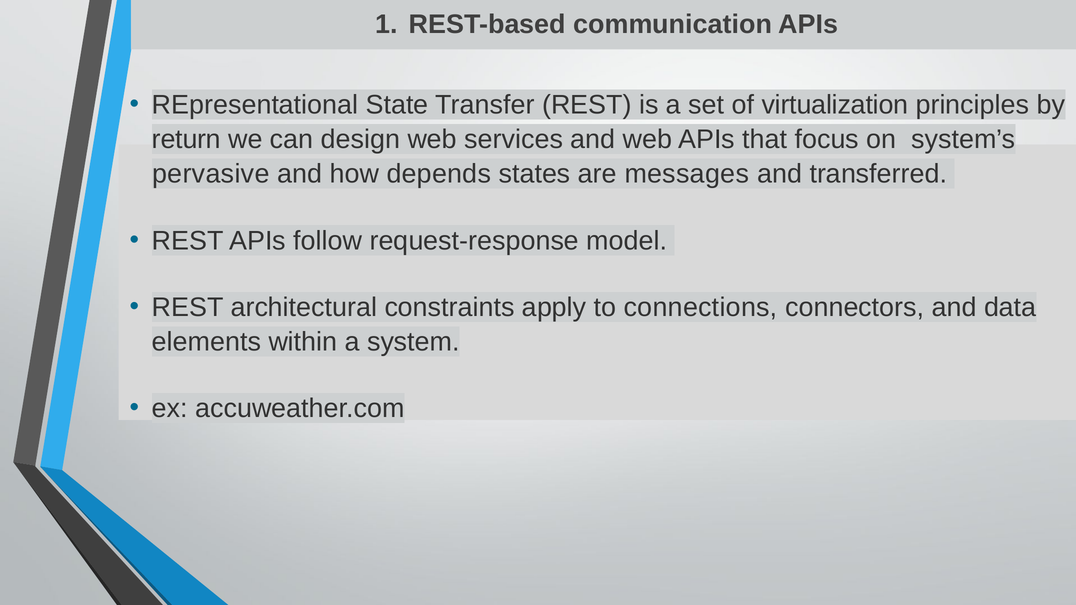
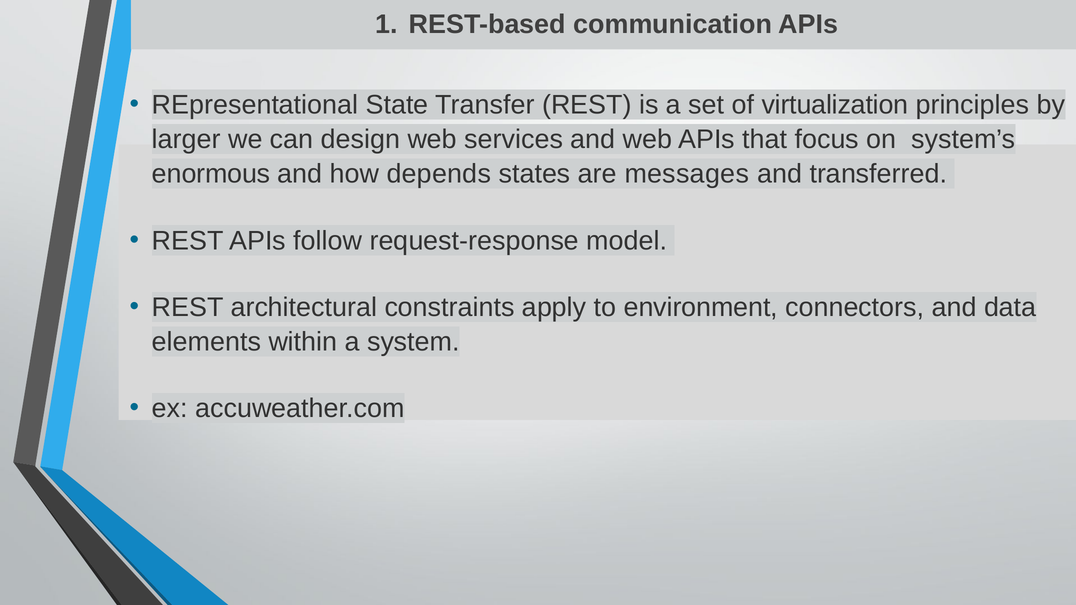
return: return -> larger (186, 140)
pervasive: pervasive -> enormous (211, 174)
connections: connections -> environment (701, 307)
